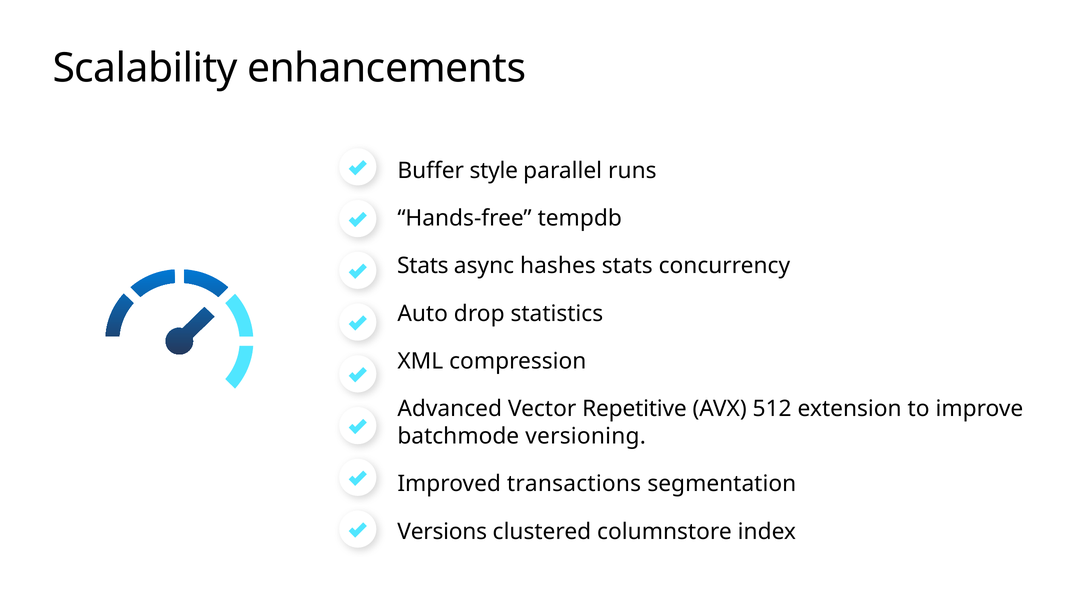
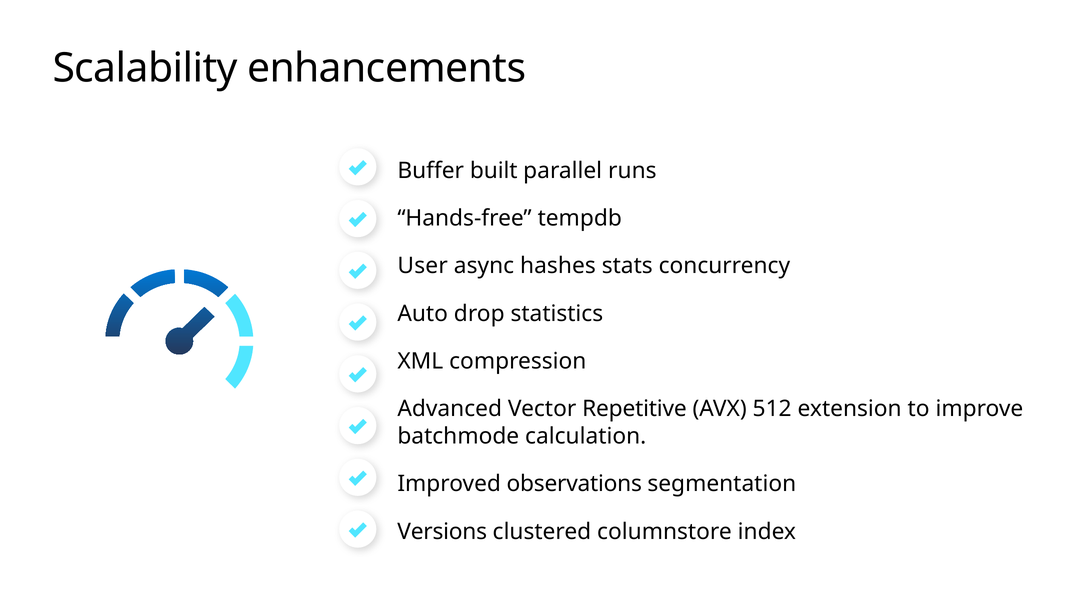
style: style -> built (494, 171)
Stats: Stats -> User (423, 266)
versioning: versioning -> calculation (586, 436)
transactions: transactions -> observations (574, 484)
